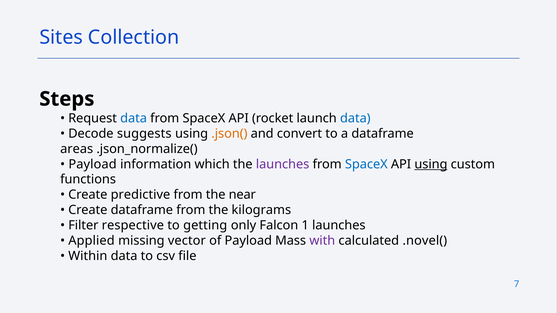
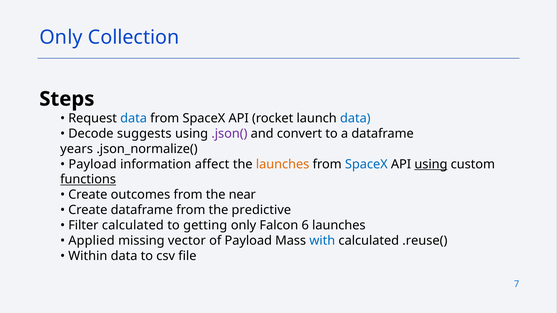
Sites: Sites -> Only (61, 37)
.json( colour: orange -> purple (229, 134)
areas: areas -> years (77, 149)
which: which -> affect (212, 164)
launches colour: purple -> orange (283, 164)
functions underline: none -> present (88, 180)
predictive: predictive -> outcomes (140, 195)
kilograms: kilograms -> predictive (261, 210)
Filter respective: respective -> calculated (133, 226)
1: 1 -> 6 (305, 226)
with colour: purple -> blue (322, 241)
.novel(: .novel( -> .reuse( (425, 241)
